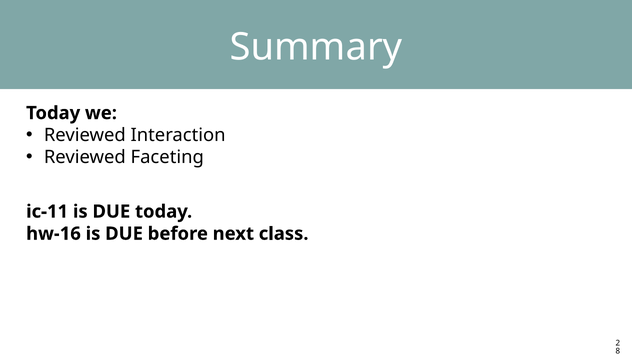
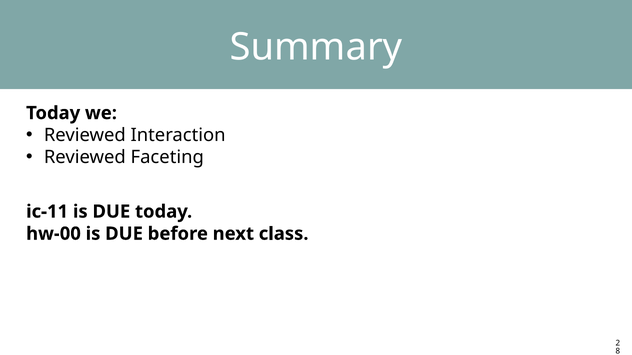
hw-16: hw-16 -> hw-00 (53, 234)
